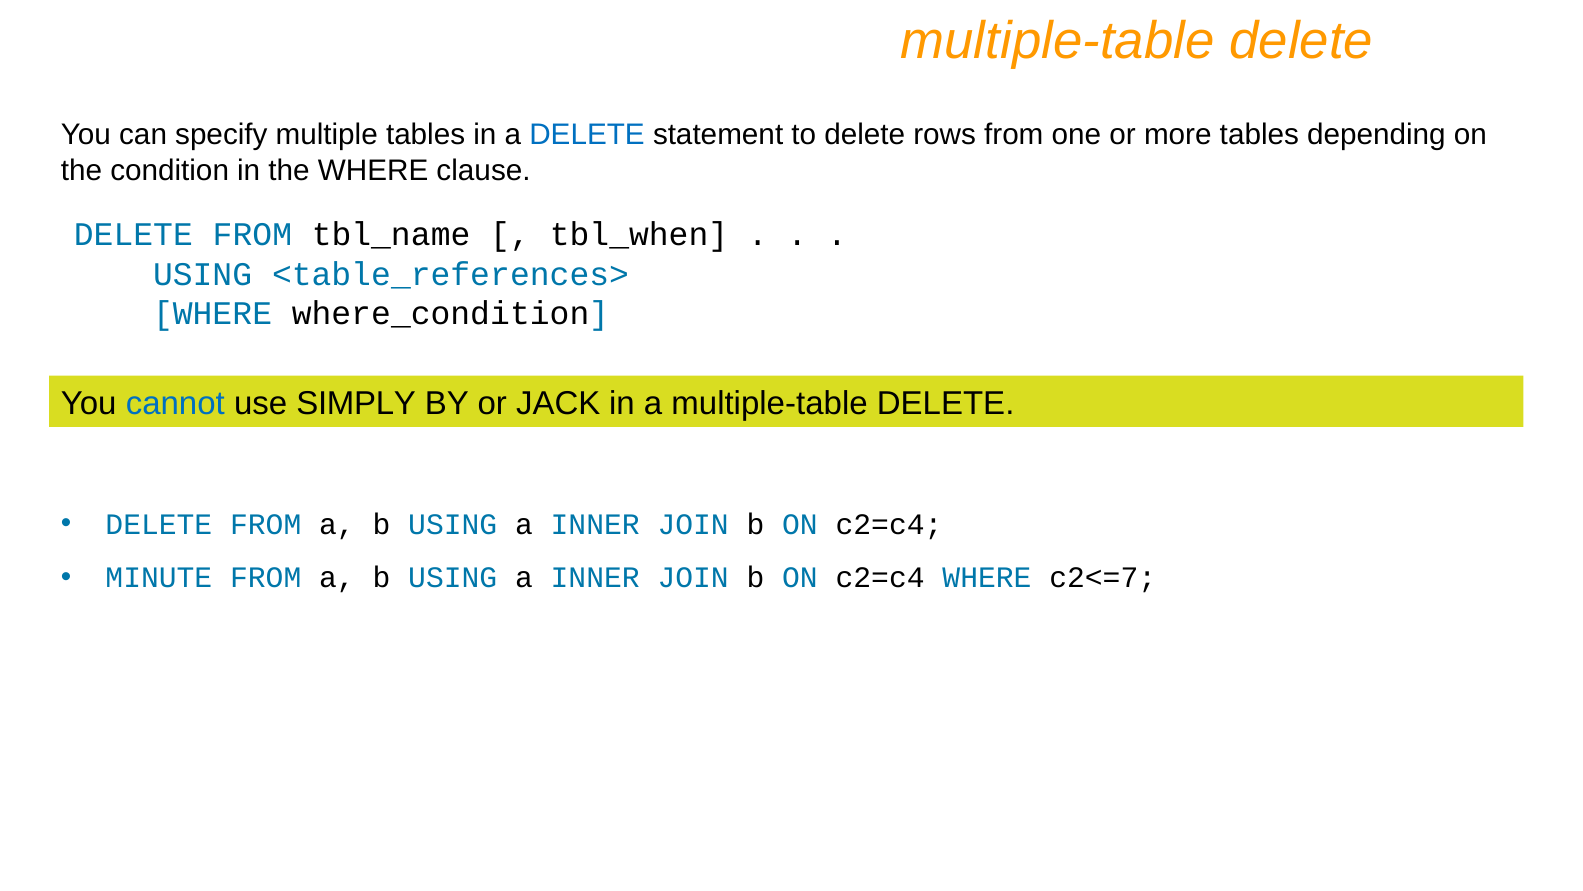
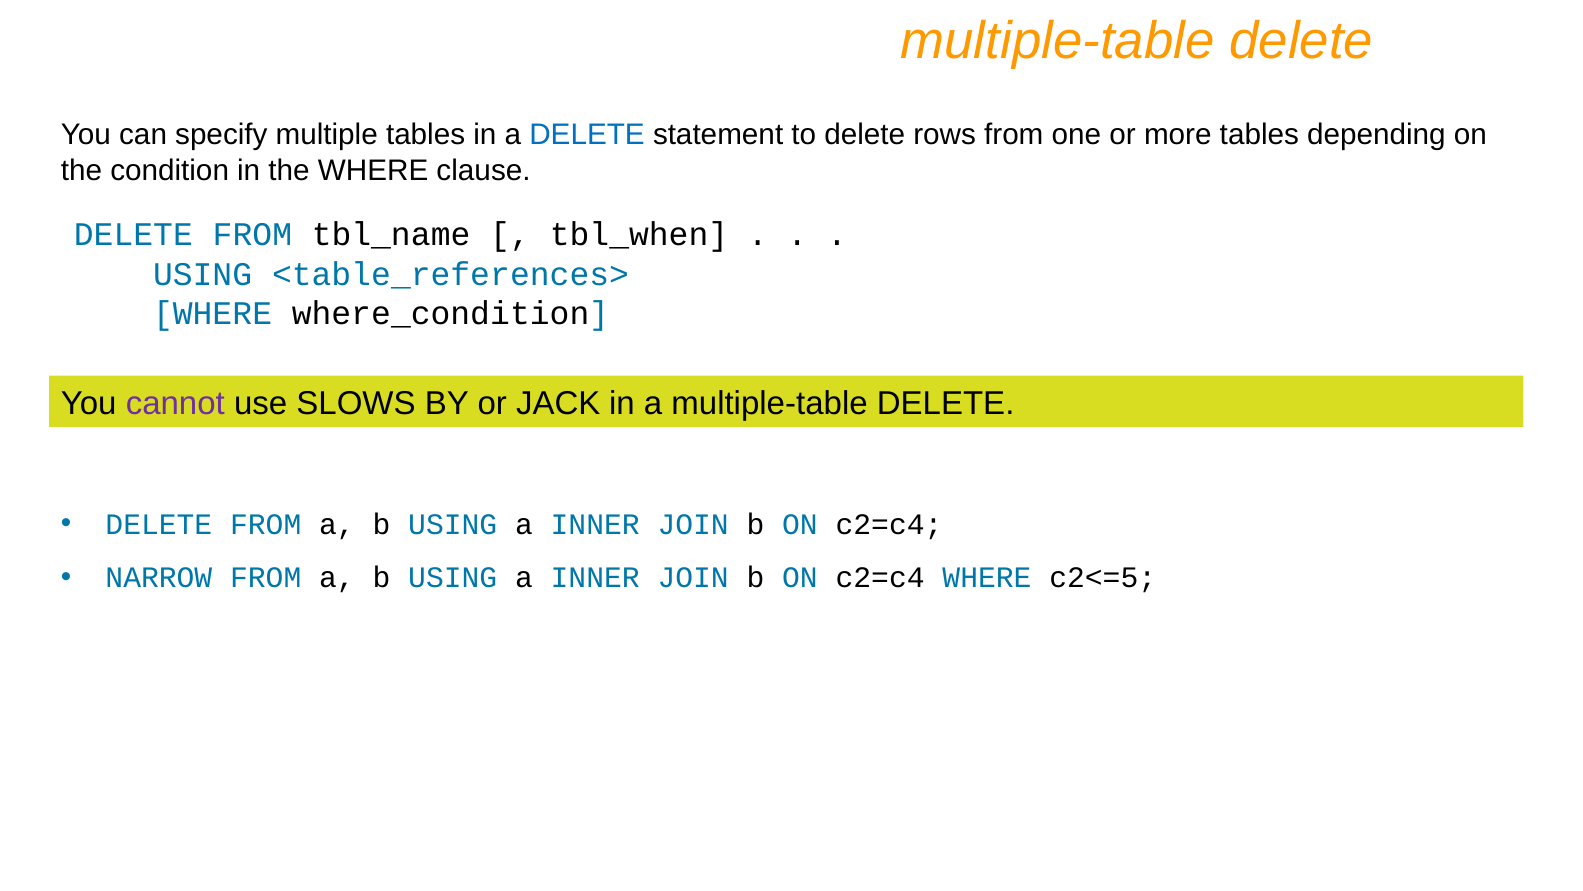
cannot colour: blue -> purple (175, 403)
SIMPLY: SIMPLY -> SLOWS (356, 403)
MINUTE: MINUTE -> NARROW (159, 577)
c2<=7: c2<=7 -> c2<=5 (1103, 577)
